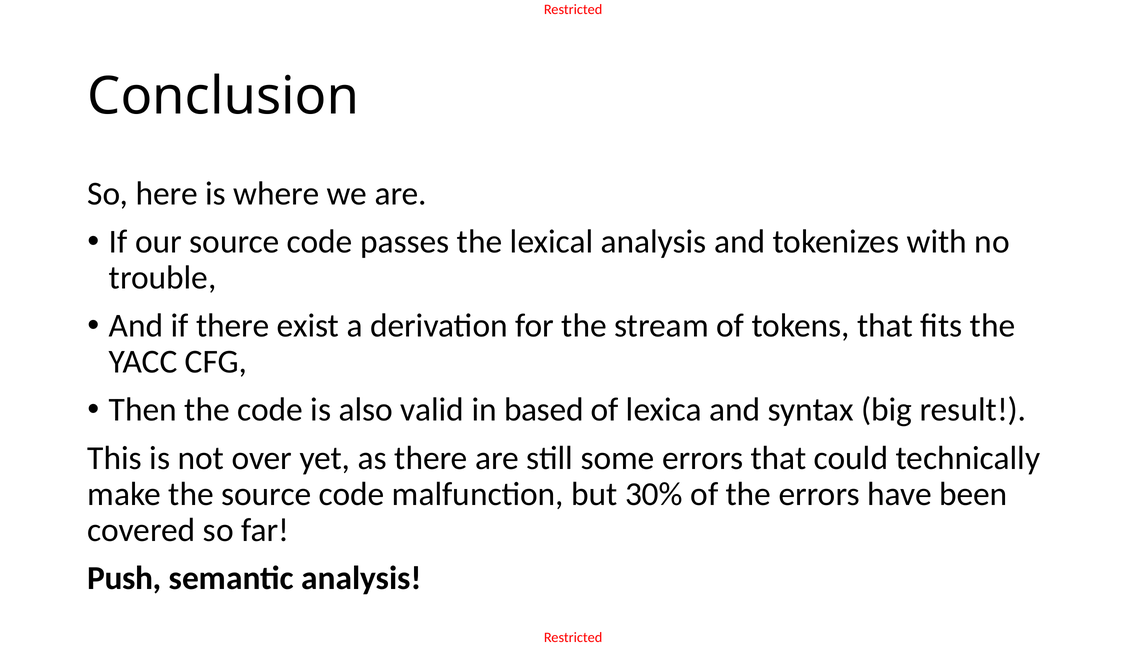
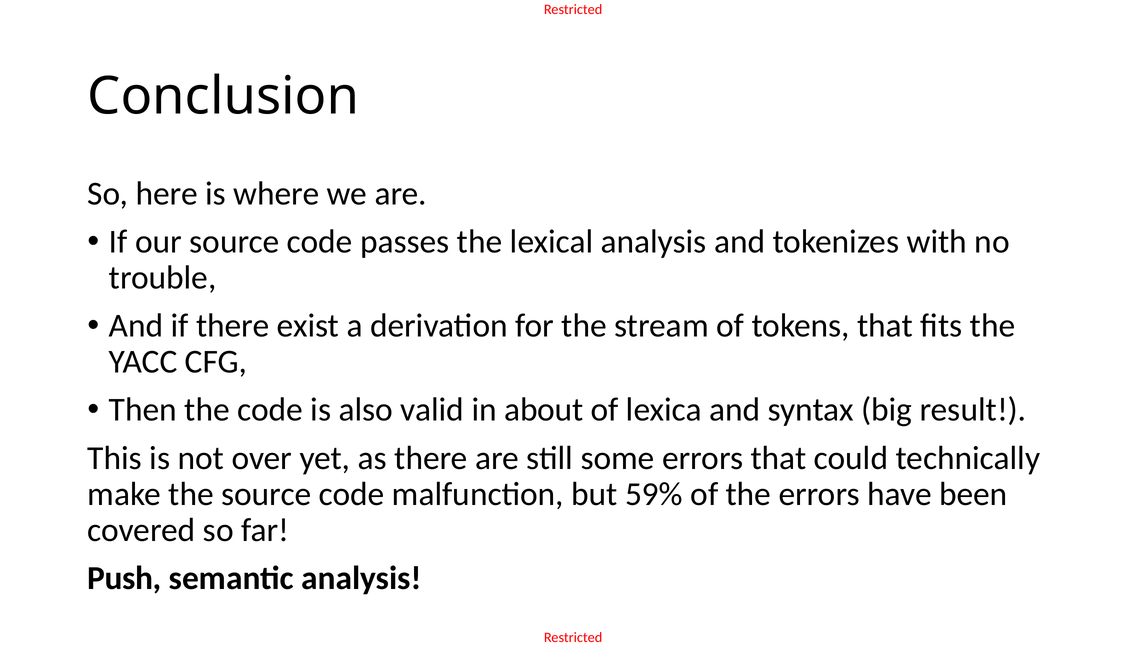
based: based -> about (544, 410)
30%: 30% -> 59% (654, 494)
